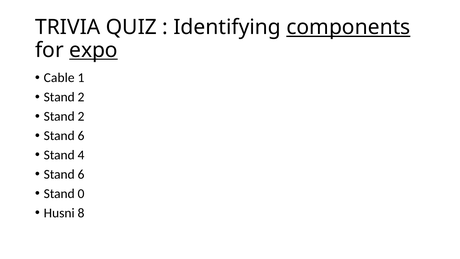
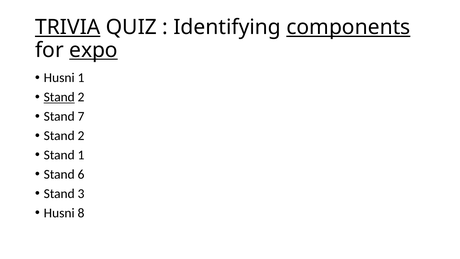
TRIVIA underline: none -> present (68, 27)
Cable: Cable -> Husni (59, 78)
Stand underline: none -> present (59, 97)
2: 2 -> 7 (81, 116)
6: 6 -> 2 (81, 136)
Stand 4: 4 -> 1 (81, 155)
0: 0 -> 3 (81, 193)
